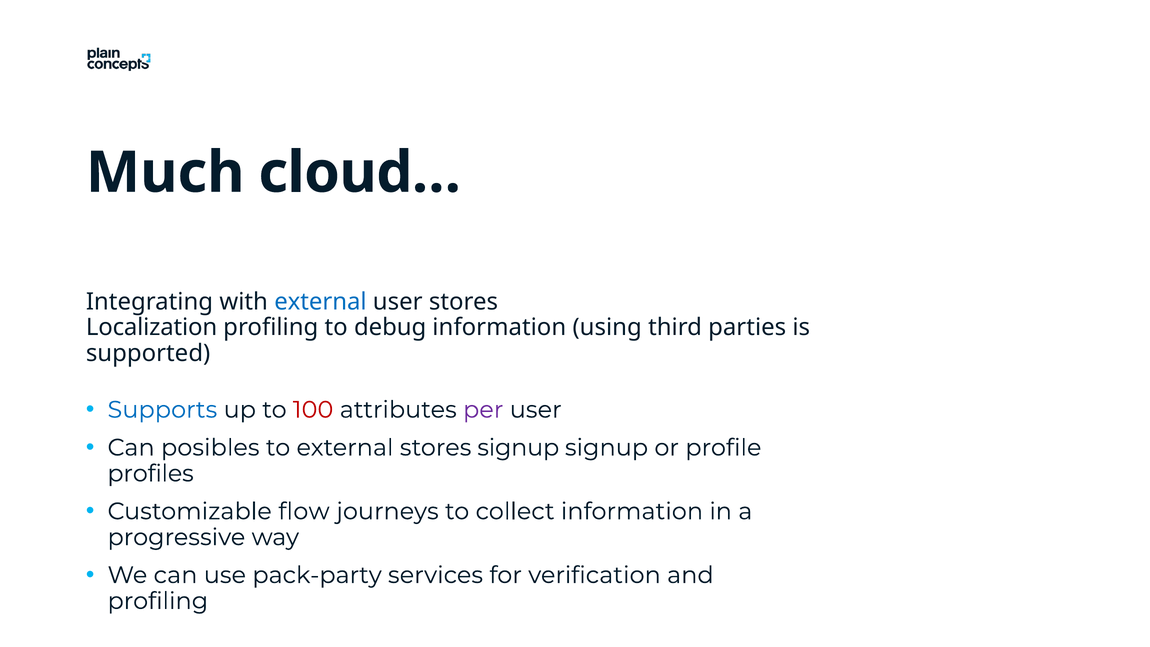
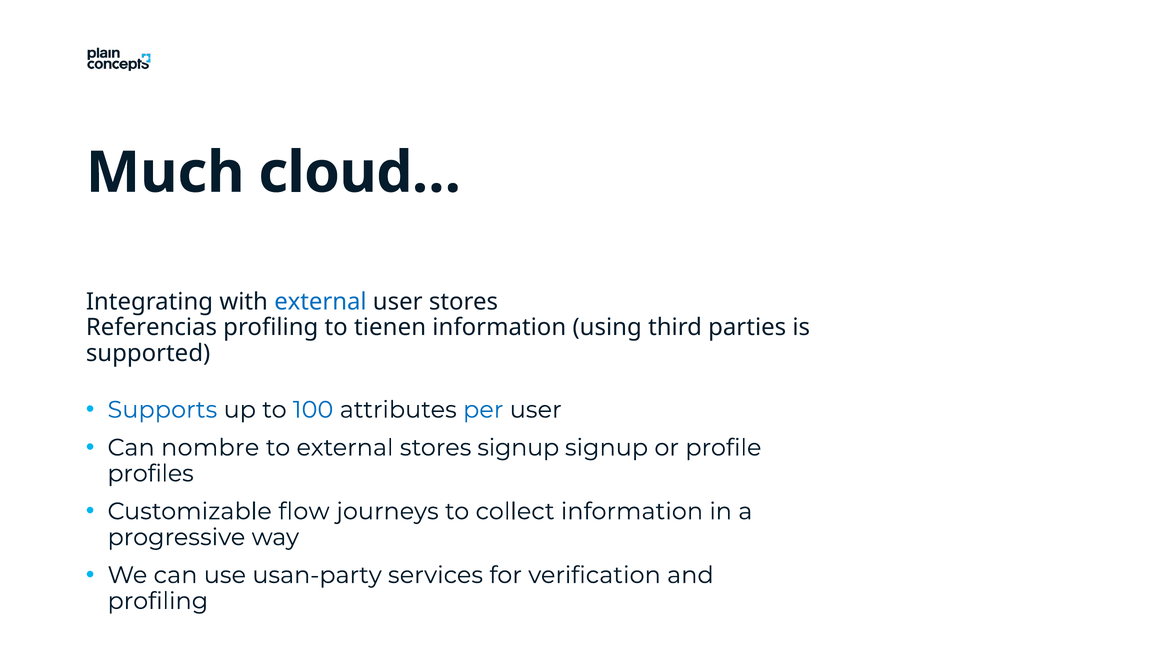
Localization: Localization -> Referencias (151, 327)
debug: debug -> tienen (390, 327)
100 colour: red -> blue (313, 410)
per colour: purple -> blue (483, 410)
posibles: posibles -> nombre (210, 448)
pack-party: pack-party -> usan-party (317, 575)
